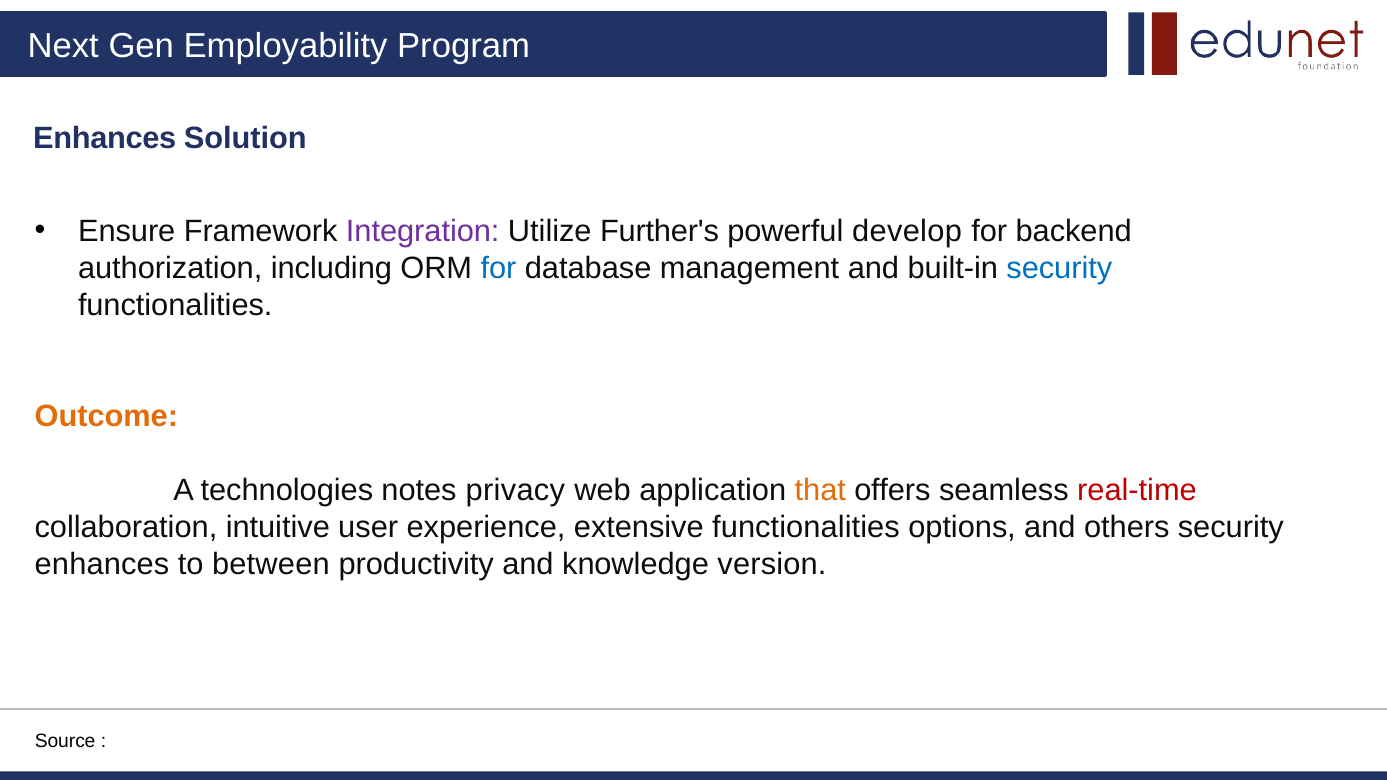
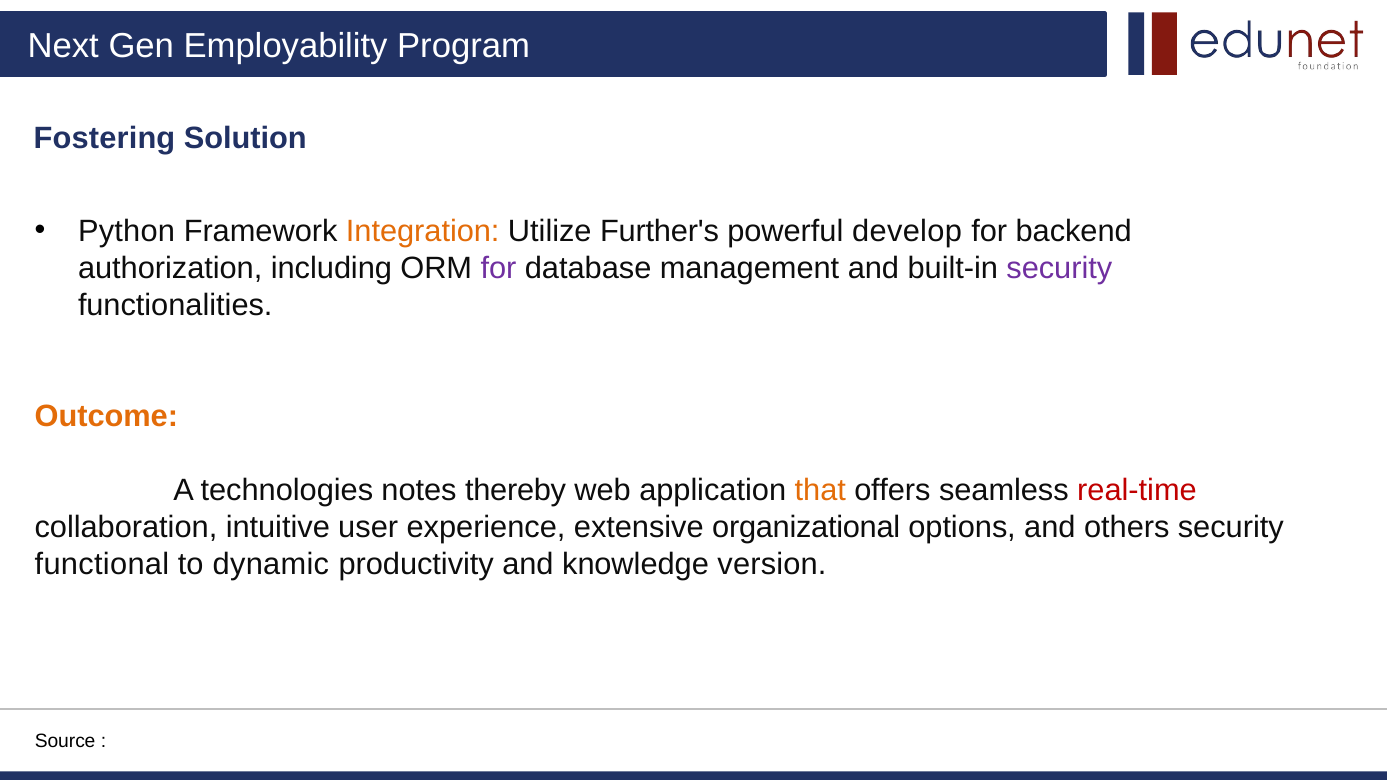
Enhances: Enhances -> Fostering (104, 138)
Ensure: Ensure -> Python (127, 232)
Integration colour: purple -> orange (423, 232)
for colour: blue -> purple (499, 269)
security colour: blue -> purple (1059, 269)
privacy: privacy -> thereby (516, 490)
extensive functionalities: functionalities -> organizational (806, 527)
enhances: enhances -> functional (102, 564)
between: between -> dynamic (271, 564)
